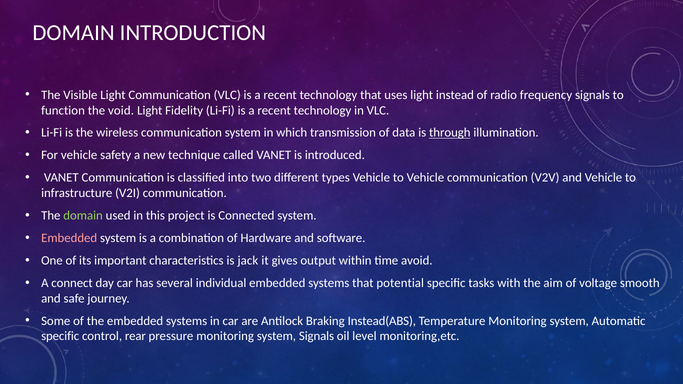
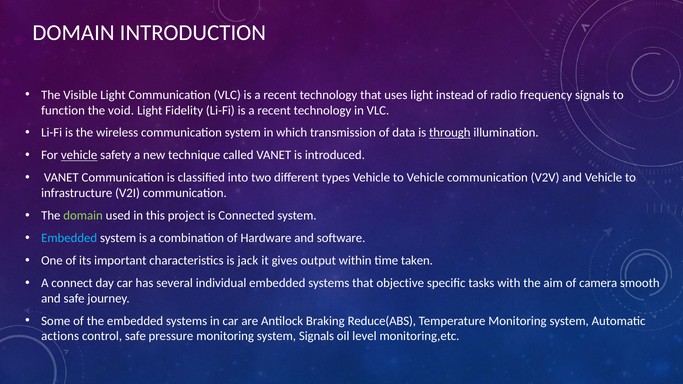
vehicle underline: none -> present (79, 155)
Embedded colour: pink -> light blue (69, 238)
avoid: avoid -> taken (417, 261)
potential: potential -> objective (400, 283)
voltage: voltage -> camera (598, 283)
Instead(ABS: Instead(ABS -> Reduce(ABS (382, 321)
specific: specific -> actions (60, 336)
control rear: rear -> safe (135, 336)
